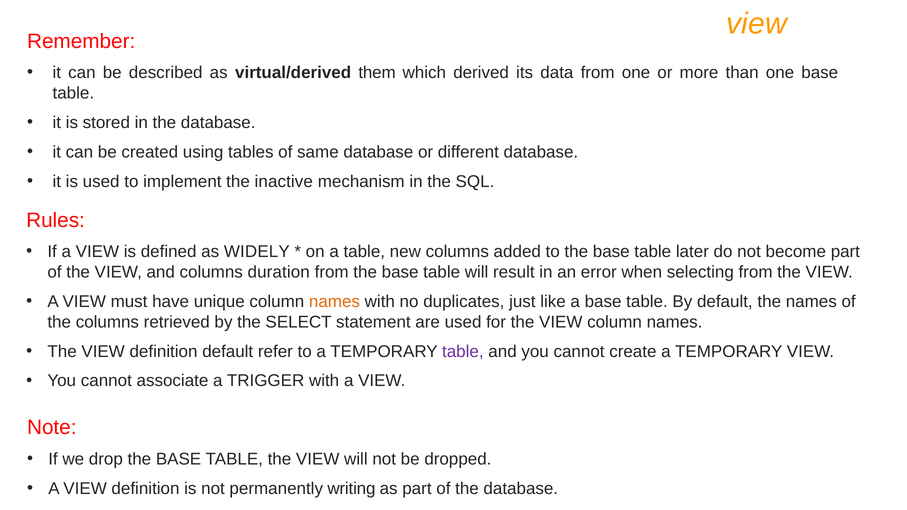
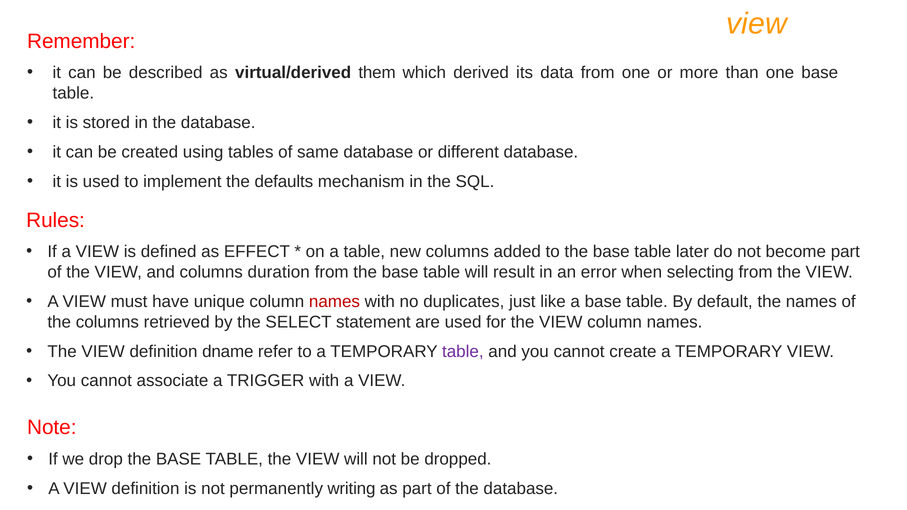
inactive: inactive -> defaults (284, 182)
WIDELY: WIDELY -> EFFECT (257, 252)
names colour: orange -> red (334, 302)
definition default: default -> dname (228, 352)
